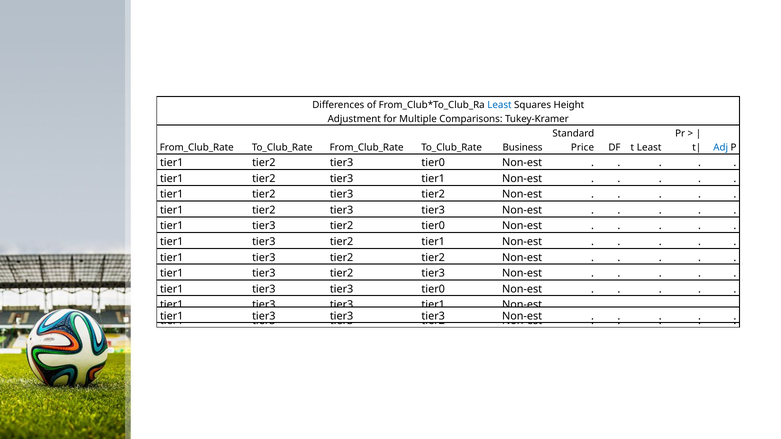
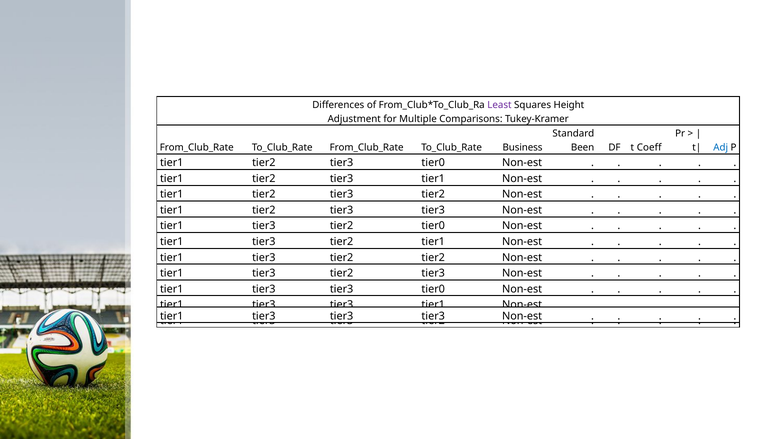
Least colour: blue -> purple (499, 105)
Price: Price -> Been (583, 148)
t Least: Least -> Coeff (649, 148)
